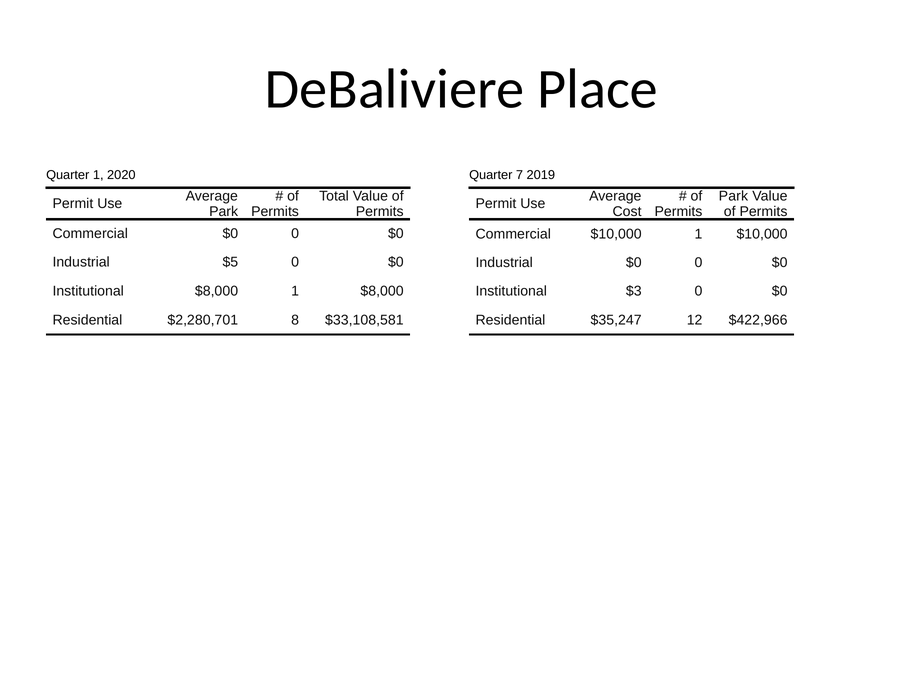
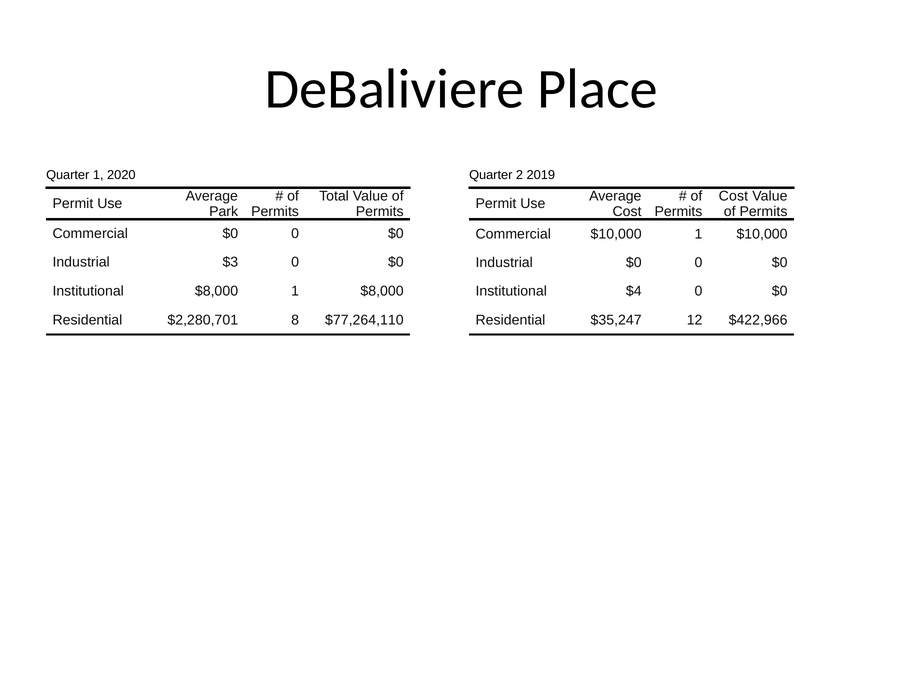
7: 7 -> 2 (520, 175)
Park: Park -> Cost (733, 196)
$5: $5 -> $3 (230, 262)
$3: $3 -> $4 (634, 291)
$33,108,581: $33,108,581 -> $77,264,110 (364, 320)
